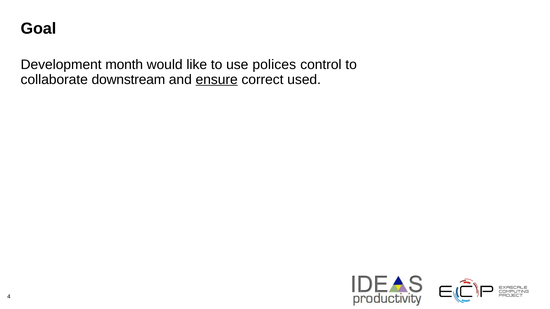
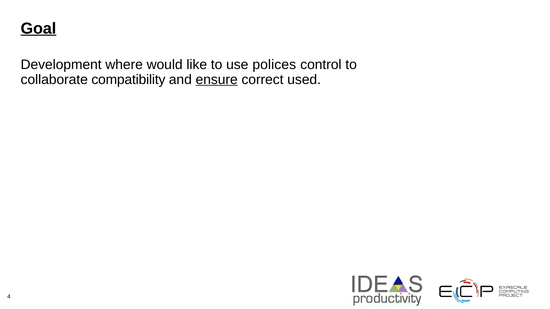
Goal underline: none -> present (38, 28)
month: month -> where (124, 65)
downstream: downstream -> compatibility (128, 80)
